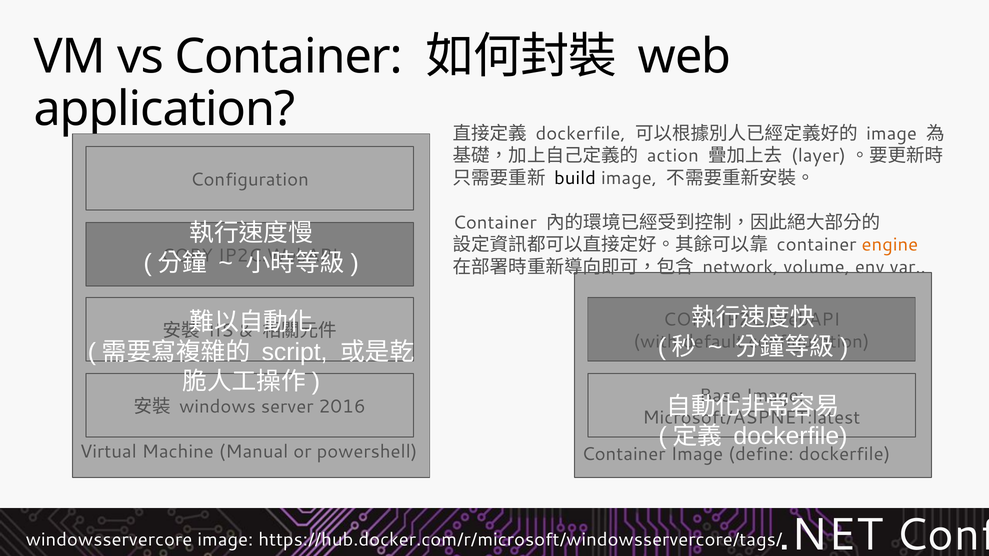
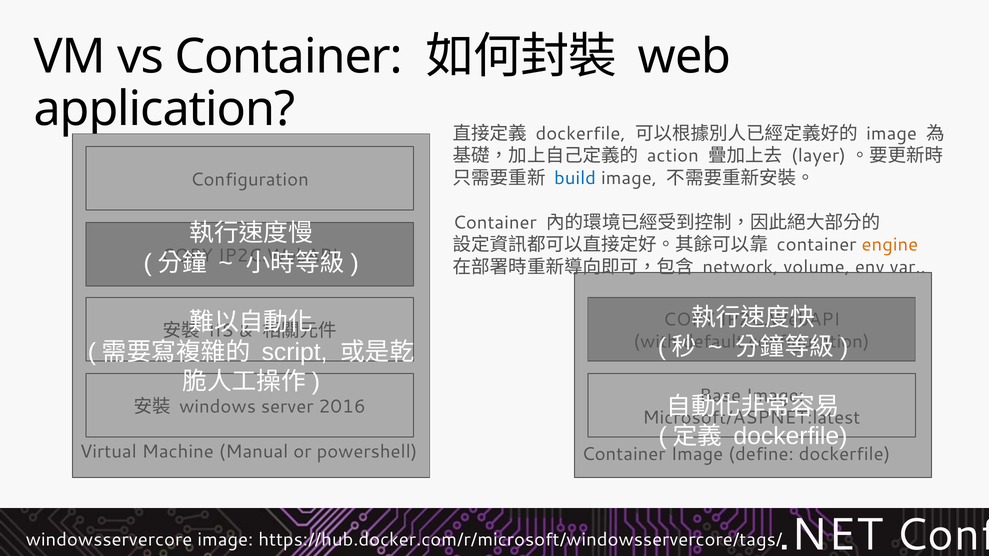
build colour: black -> blue (575, 178)
